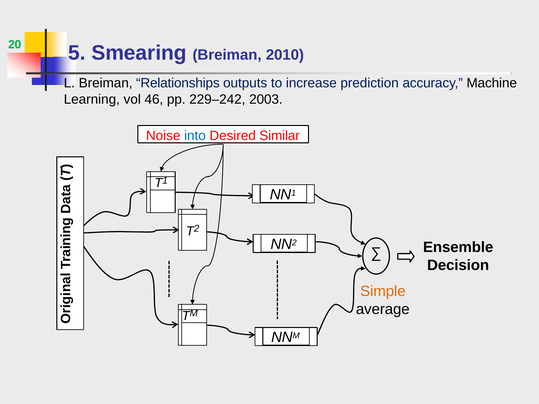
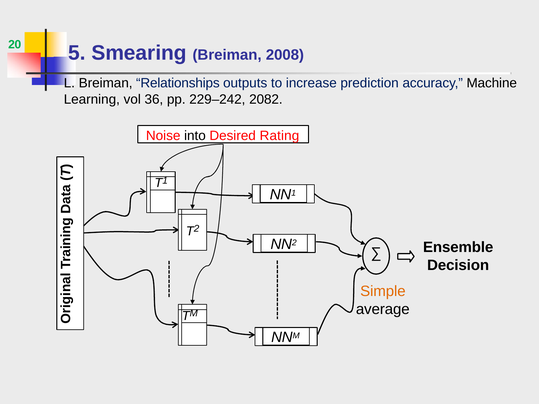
2010: 2010 -> 2008 (285, 55)
46: 46 -> 36 (154, 99)
2003: 2003 -> 2082 (266, 99)
into colour: blue -> black (195, 136)
Similar: Similar -> Rating (279, 136)
